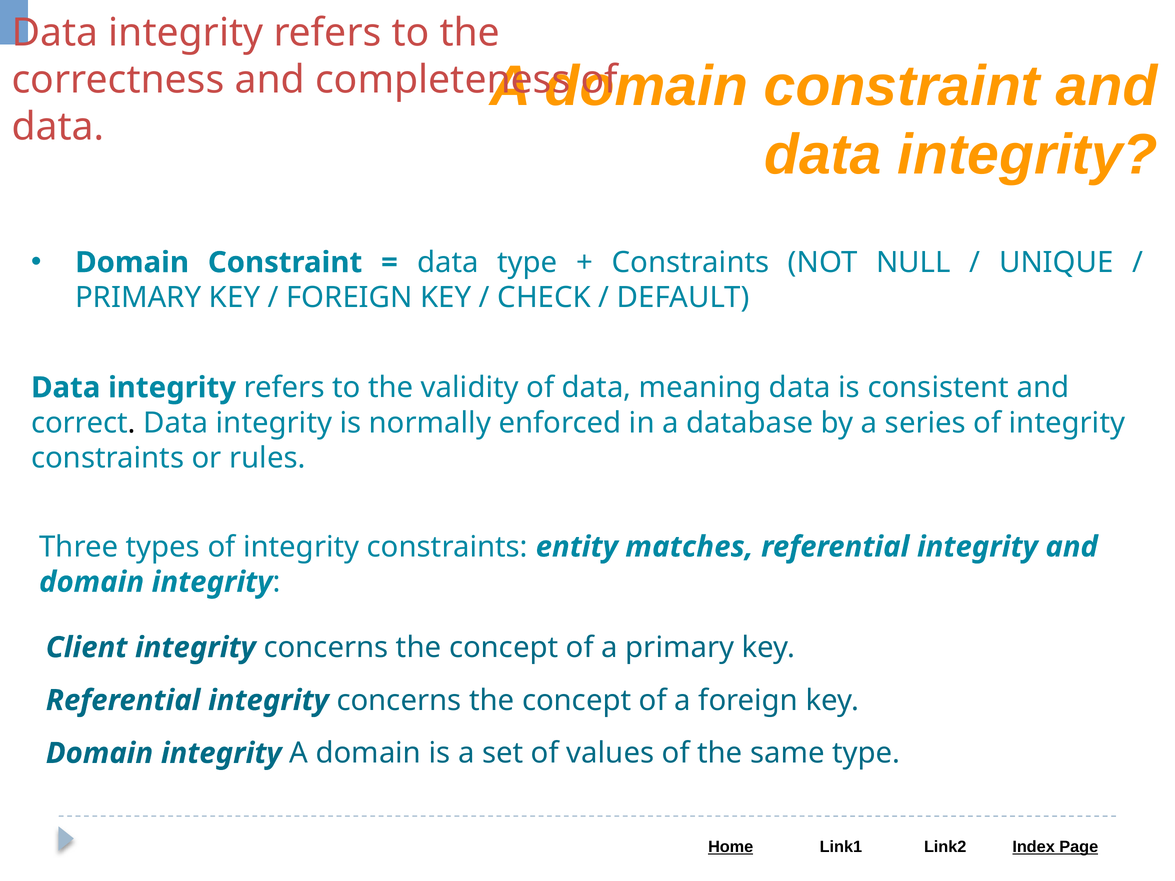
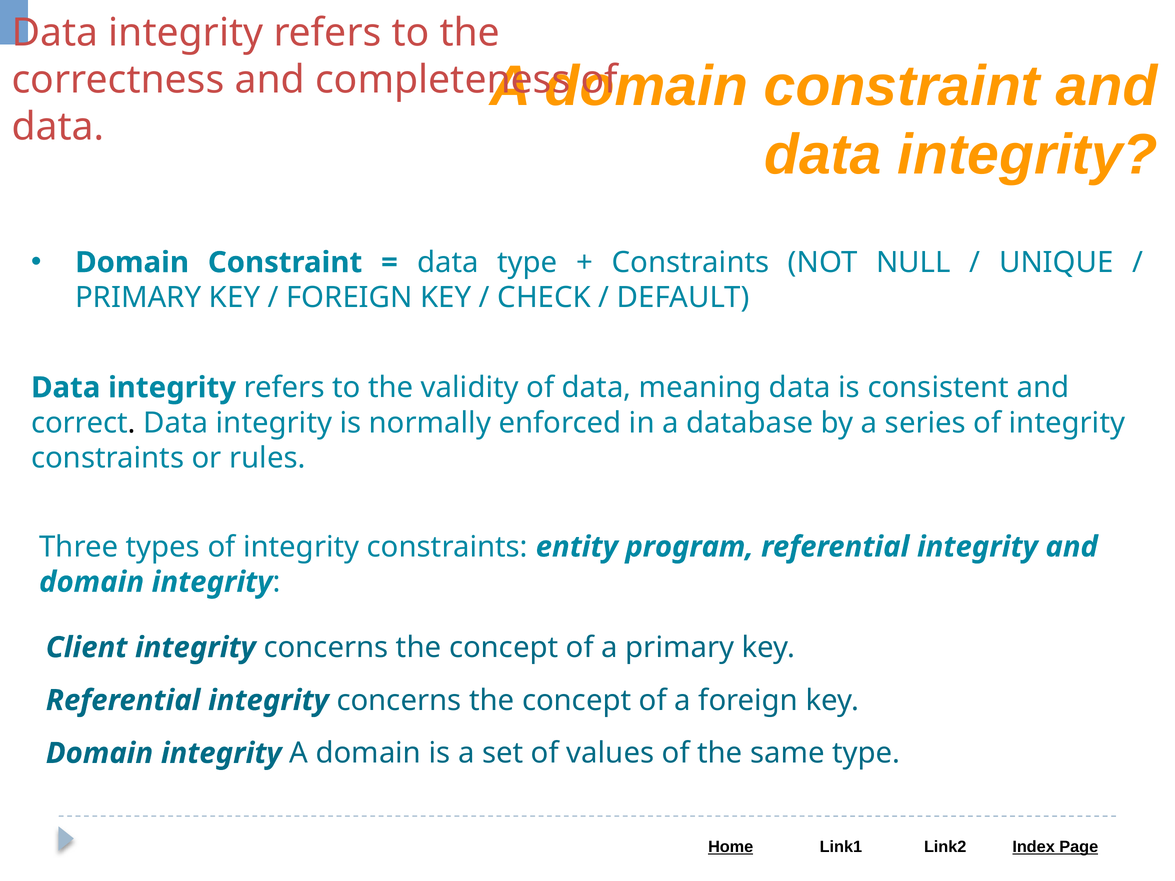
matches: matches -> program (689, 547)
